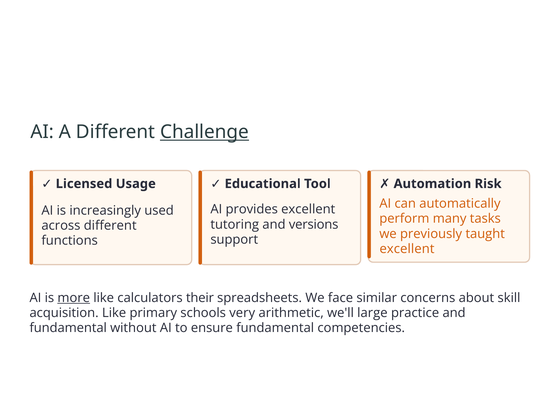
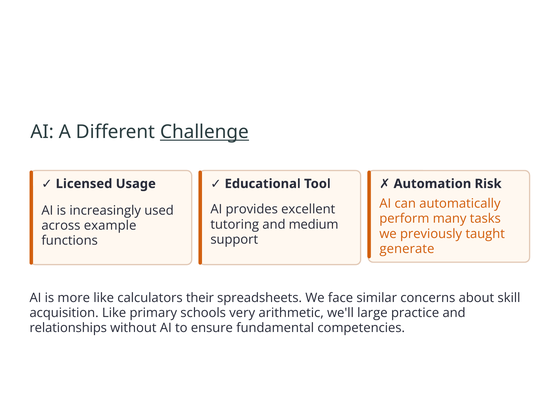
versions: versions -> medium (314, 224)
across different: different -> example (110, 226)
excellent: excellent -> generate (407, 249)
more underline: present -> none (74, 298)
fundamental: fundamental -> relationships (68, 328)
